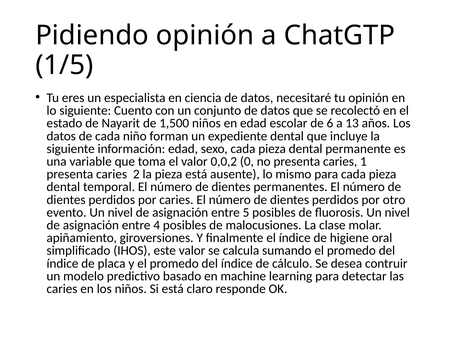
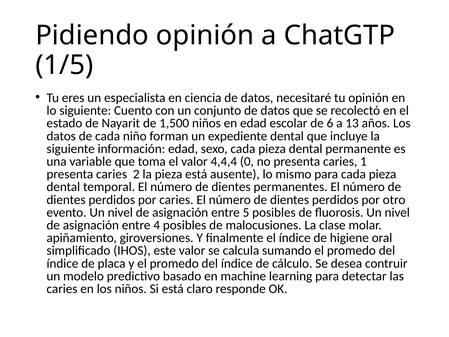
0,0,2: 0,0,2 -> 4,4,4 (224, 161)
